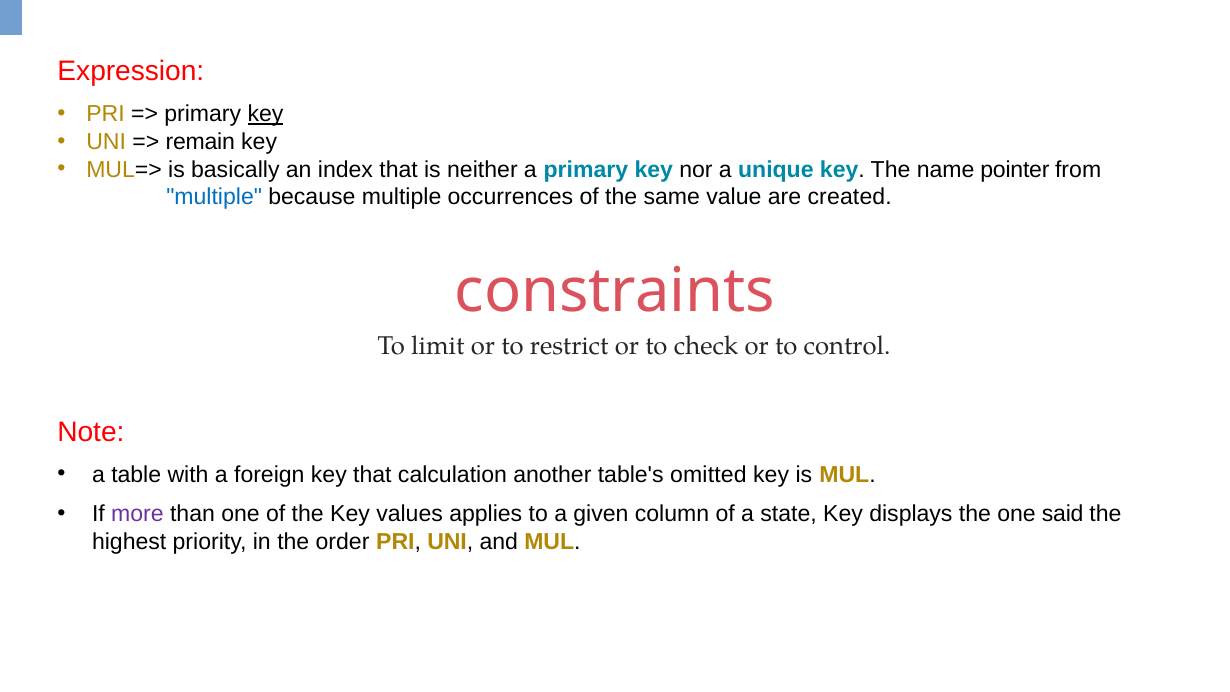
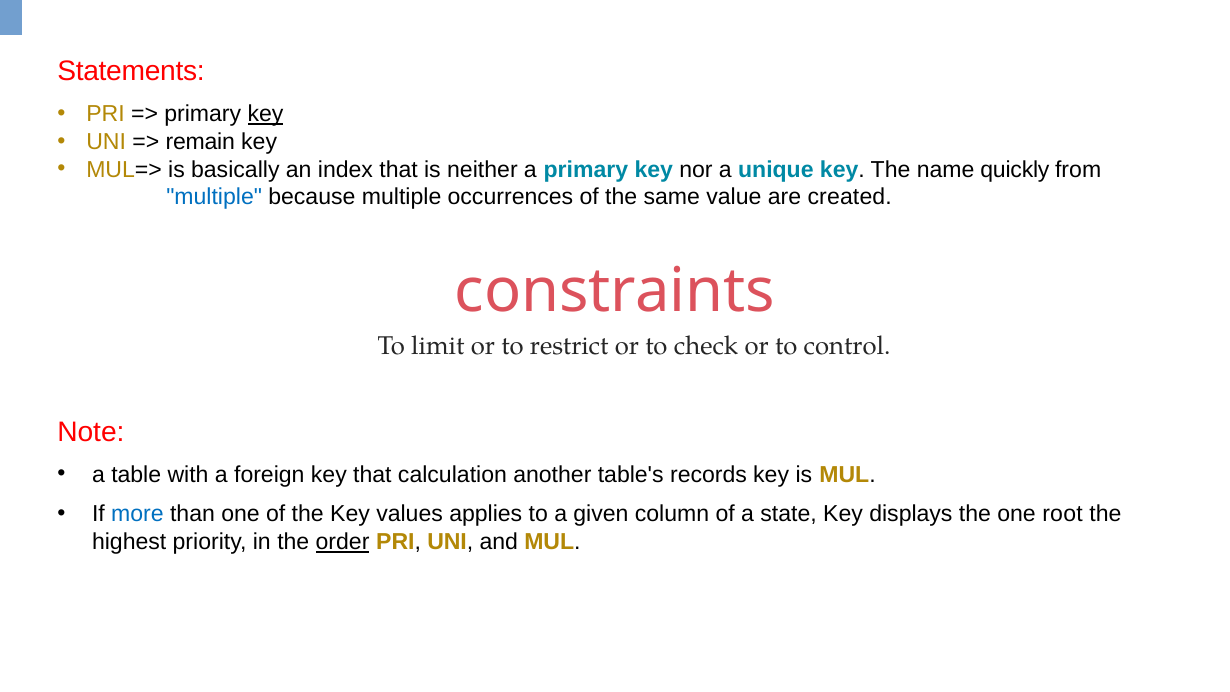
Expression: Expression -> Statements (131, 72)
pointer: pointer -> quickly (1015, 170)
omitted: omitted -> records (709, 474)
more colour: purple -> blue (137, 514)
said: said -> root (1063, 514)
order underline: none -> present (343, 542)
